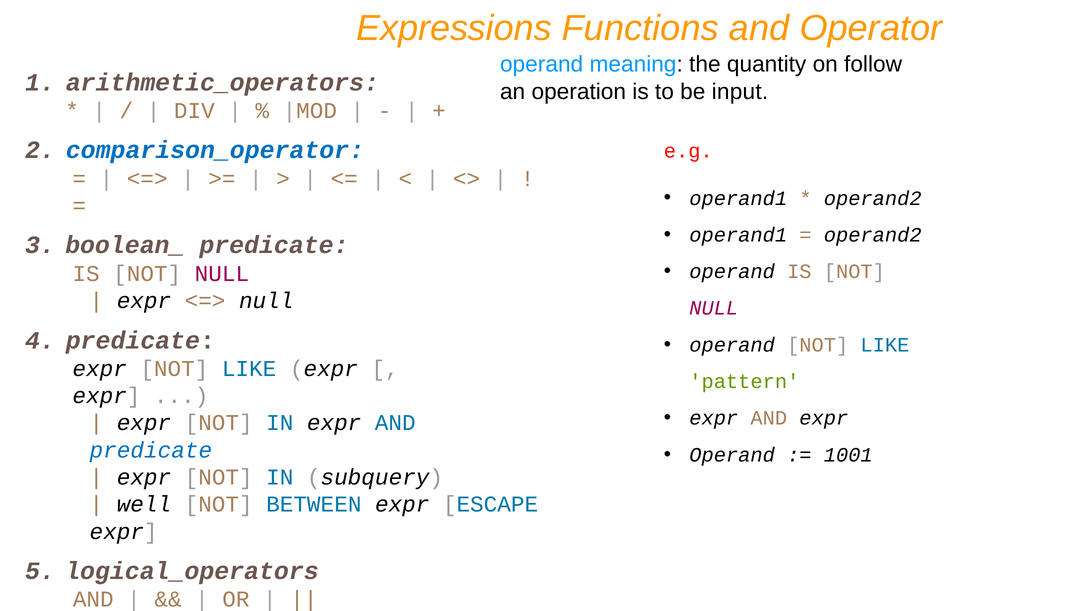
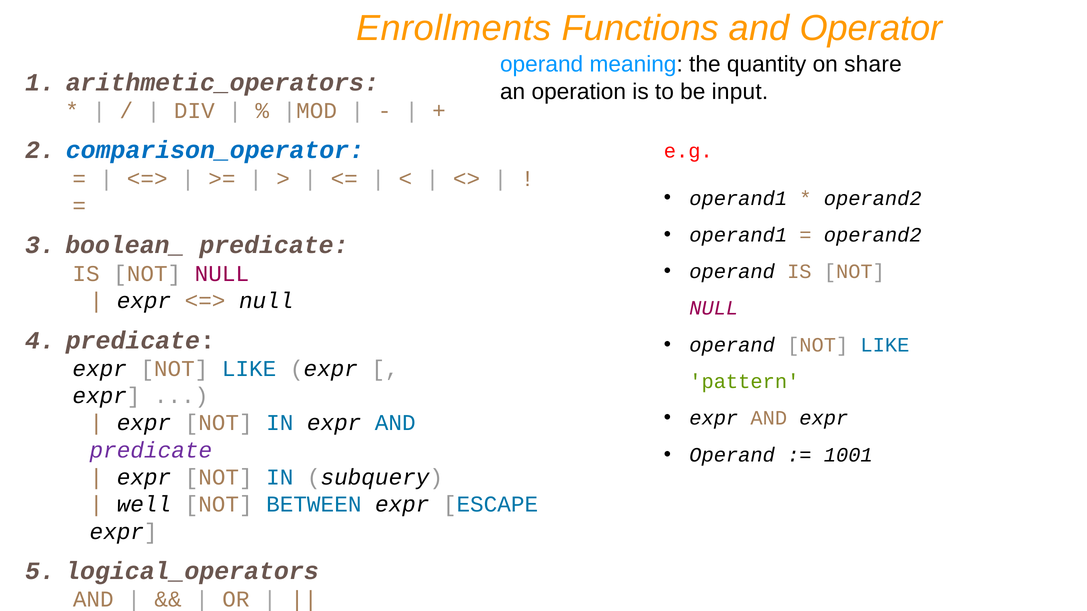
Expressions: Expressions -> Enrollments (454, 28)
follow: follow -> share (873, 65)
predicate colour: blue -> purple (151, 450)
